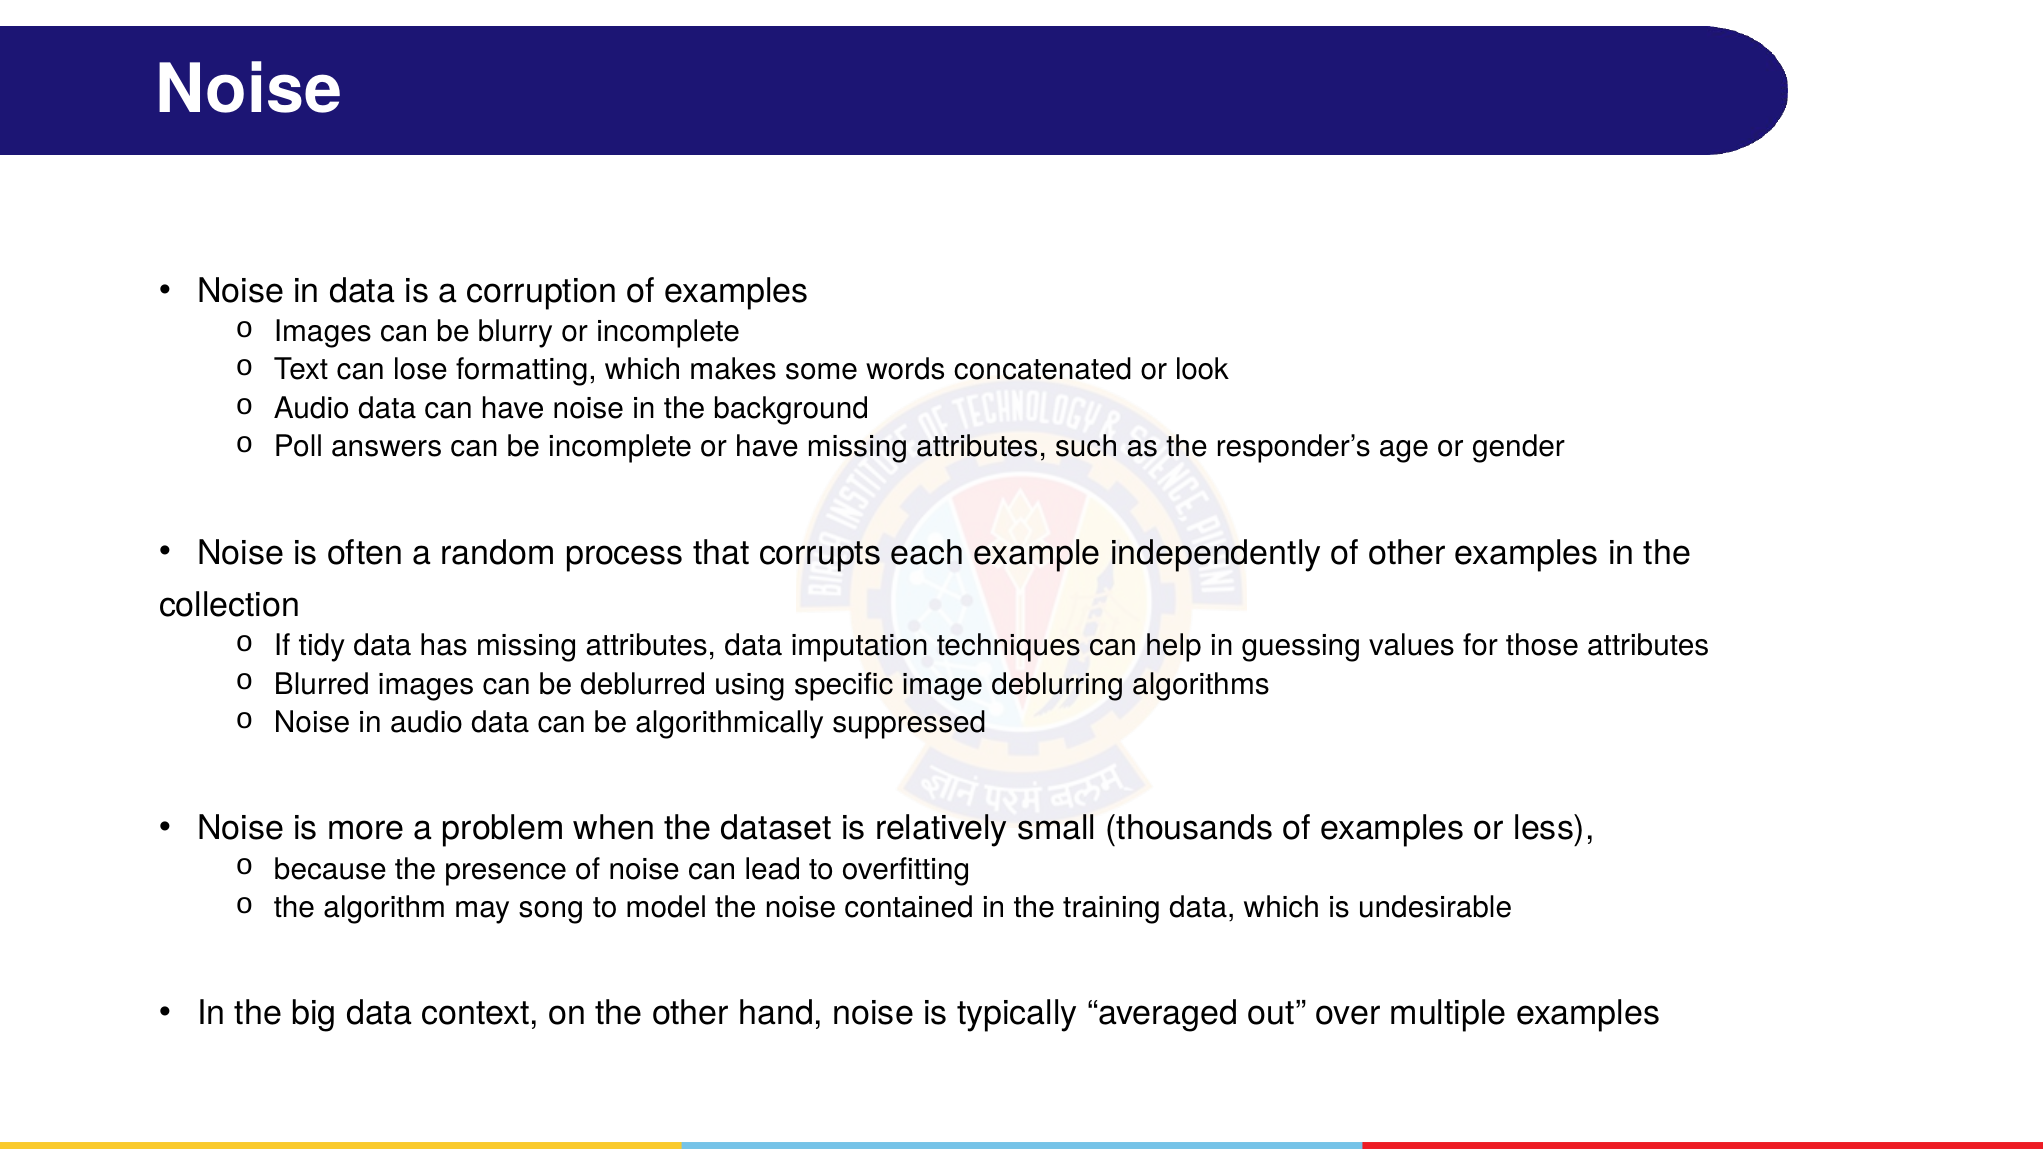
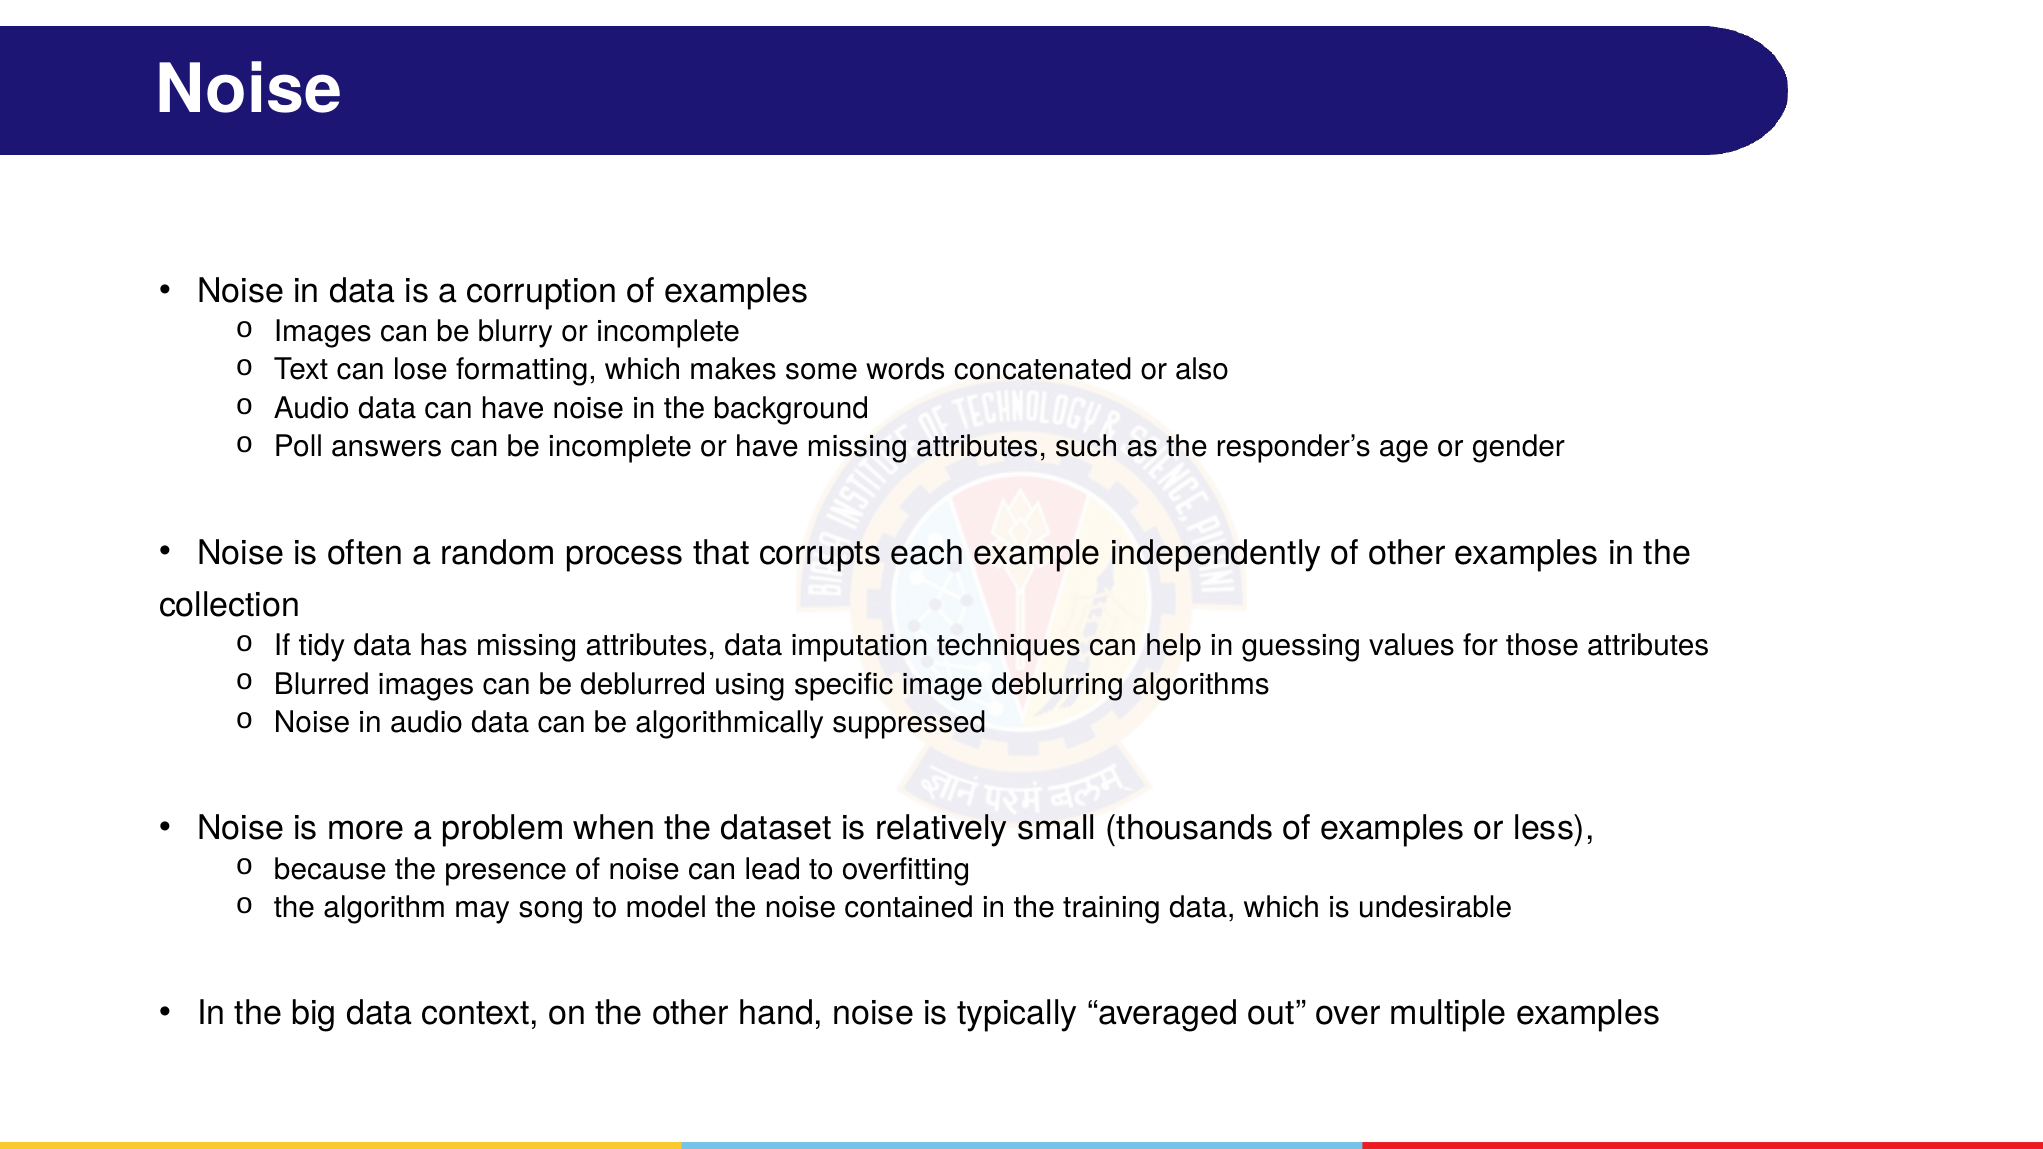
look: look -> also (1202, 370)
